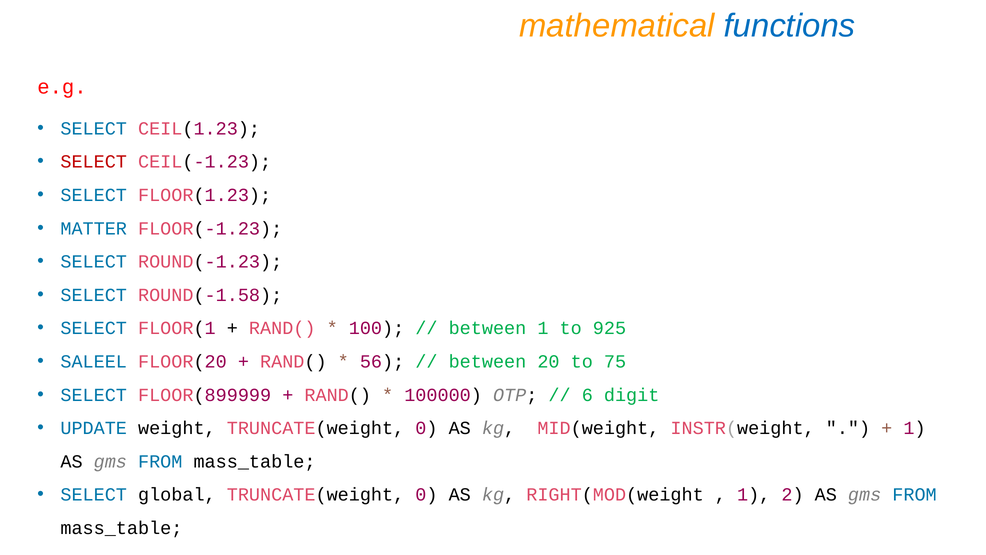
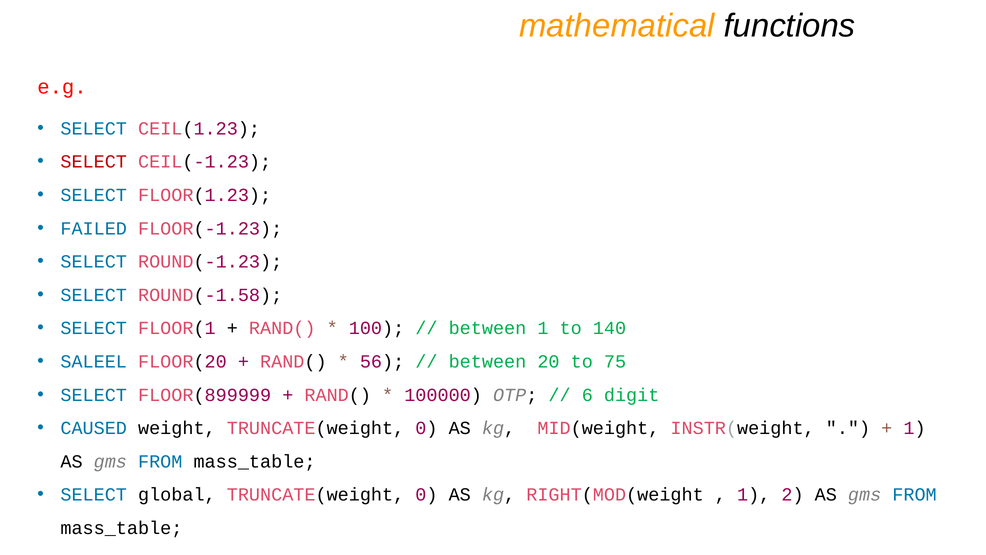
functions colour: blue -> black (790, 26)
MATTER: MATTER -> FAILED (94, 228)
925: 925 -> 140 (609, 328)
UPDATE: UPDATE -> CAUSED (94, 428)
